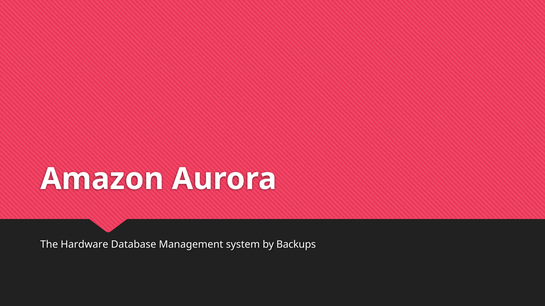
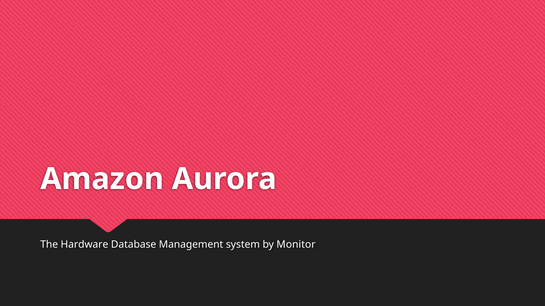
Backups: Backups -> Monitor (296, 245)
